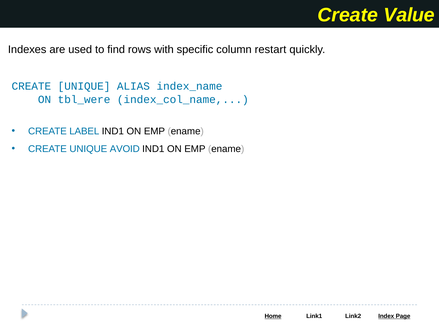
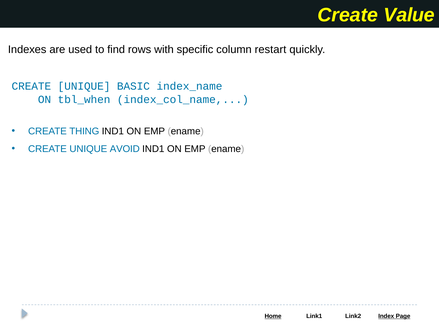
ALIAS: ALIAS -> BASIC (133, 86)
tbl_were: tbl_were -> tbl_when (84, 99)
LABEL: LABEL -> THING (84, 131)
